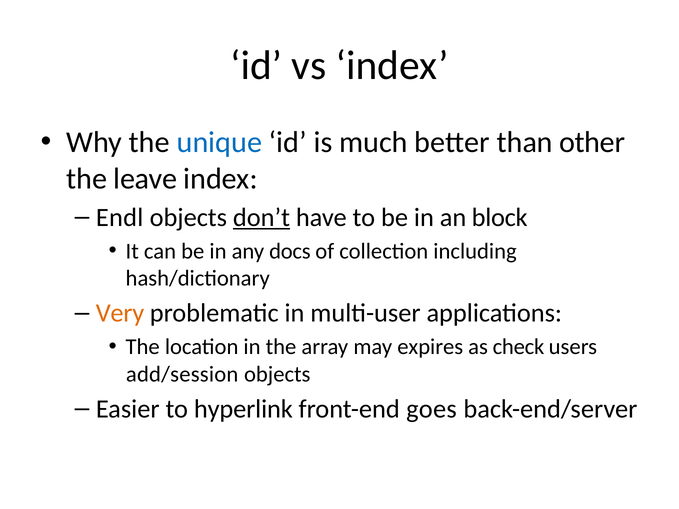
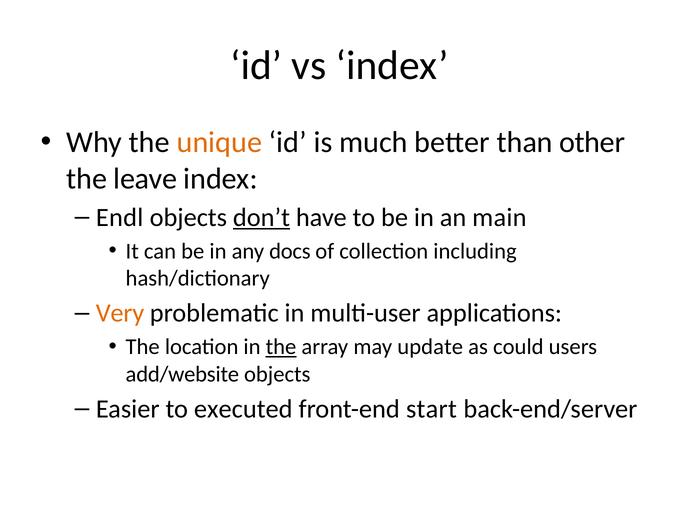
unique colour: blue -> orange (219, 142)
block: block -> main (499, 218)
the underline: none -> present (281, 347)
expires: expires -> update (430, 347)
check: check -> could (518, 347)
add/session: add/session -> add/website (182, 374)
hyperlink: hyperlink -> executed (243, 409)
goes: goes -> start (431, 409)
